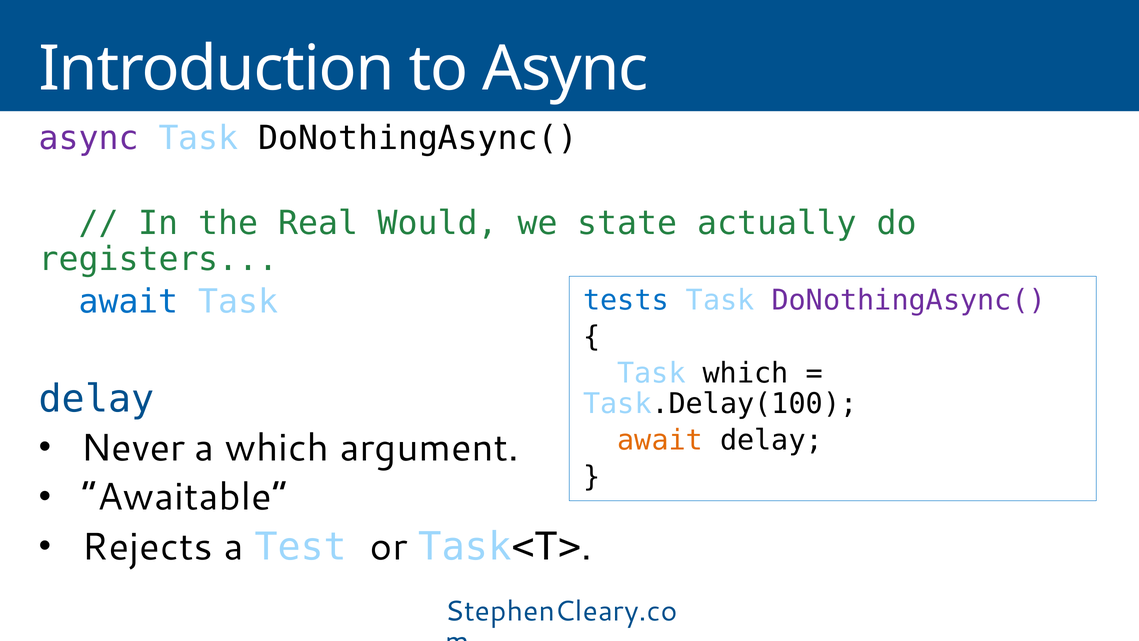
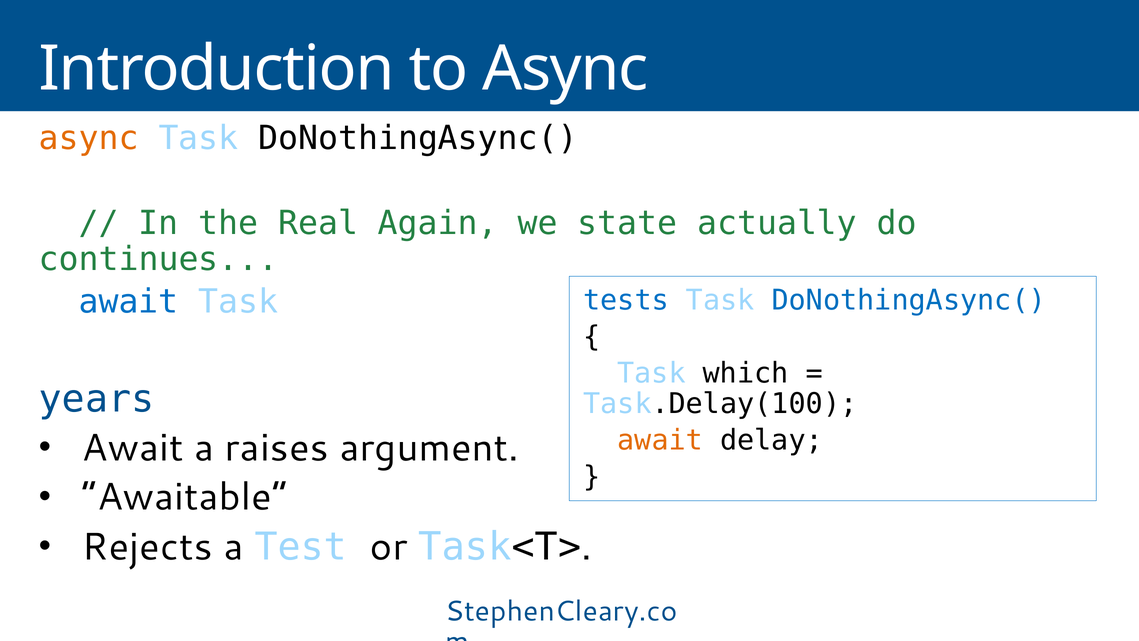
async colour: purple -> orange (89, 138)
Would: Would -> Again (438, 223)
registers: registers -> continues (159, 259)
DoNothingAsync( colour: purple -> blue (909, 300)
delay: delay -> years (97, 399)
Never: Never -> Await (133, 448)
a which: which -> raises (277, 448)
